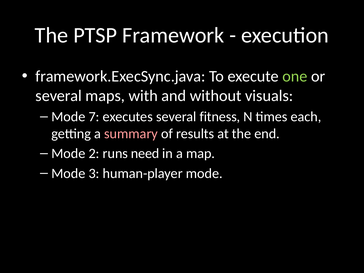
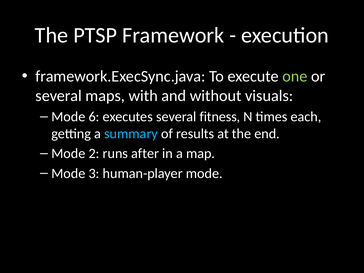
7: 7 -> 6 (94, 117)
summary colour: pink -> light blue (131, 134)
need: need -> after (145, 154)
